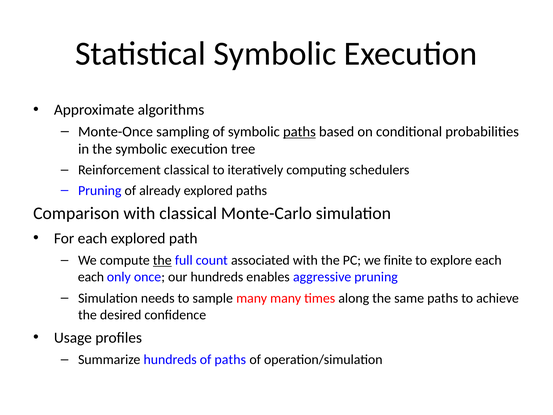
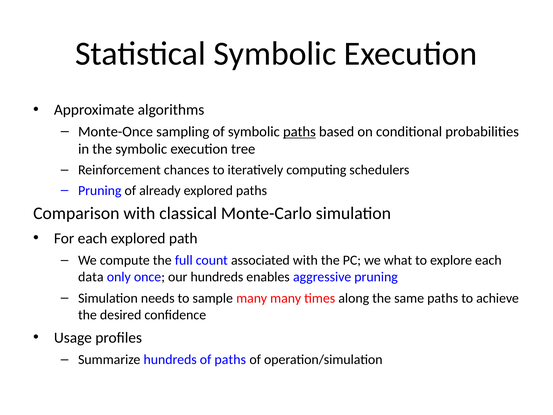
Reinforcement classical: classical -> chances (187, 170)
the underline: present -> none (162, 260)
finite: finite -> what (398, 260)
each: each -> data (91, 277)
